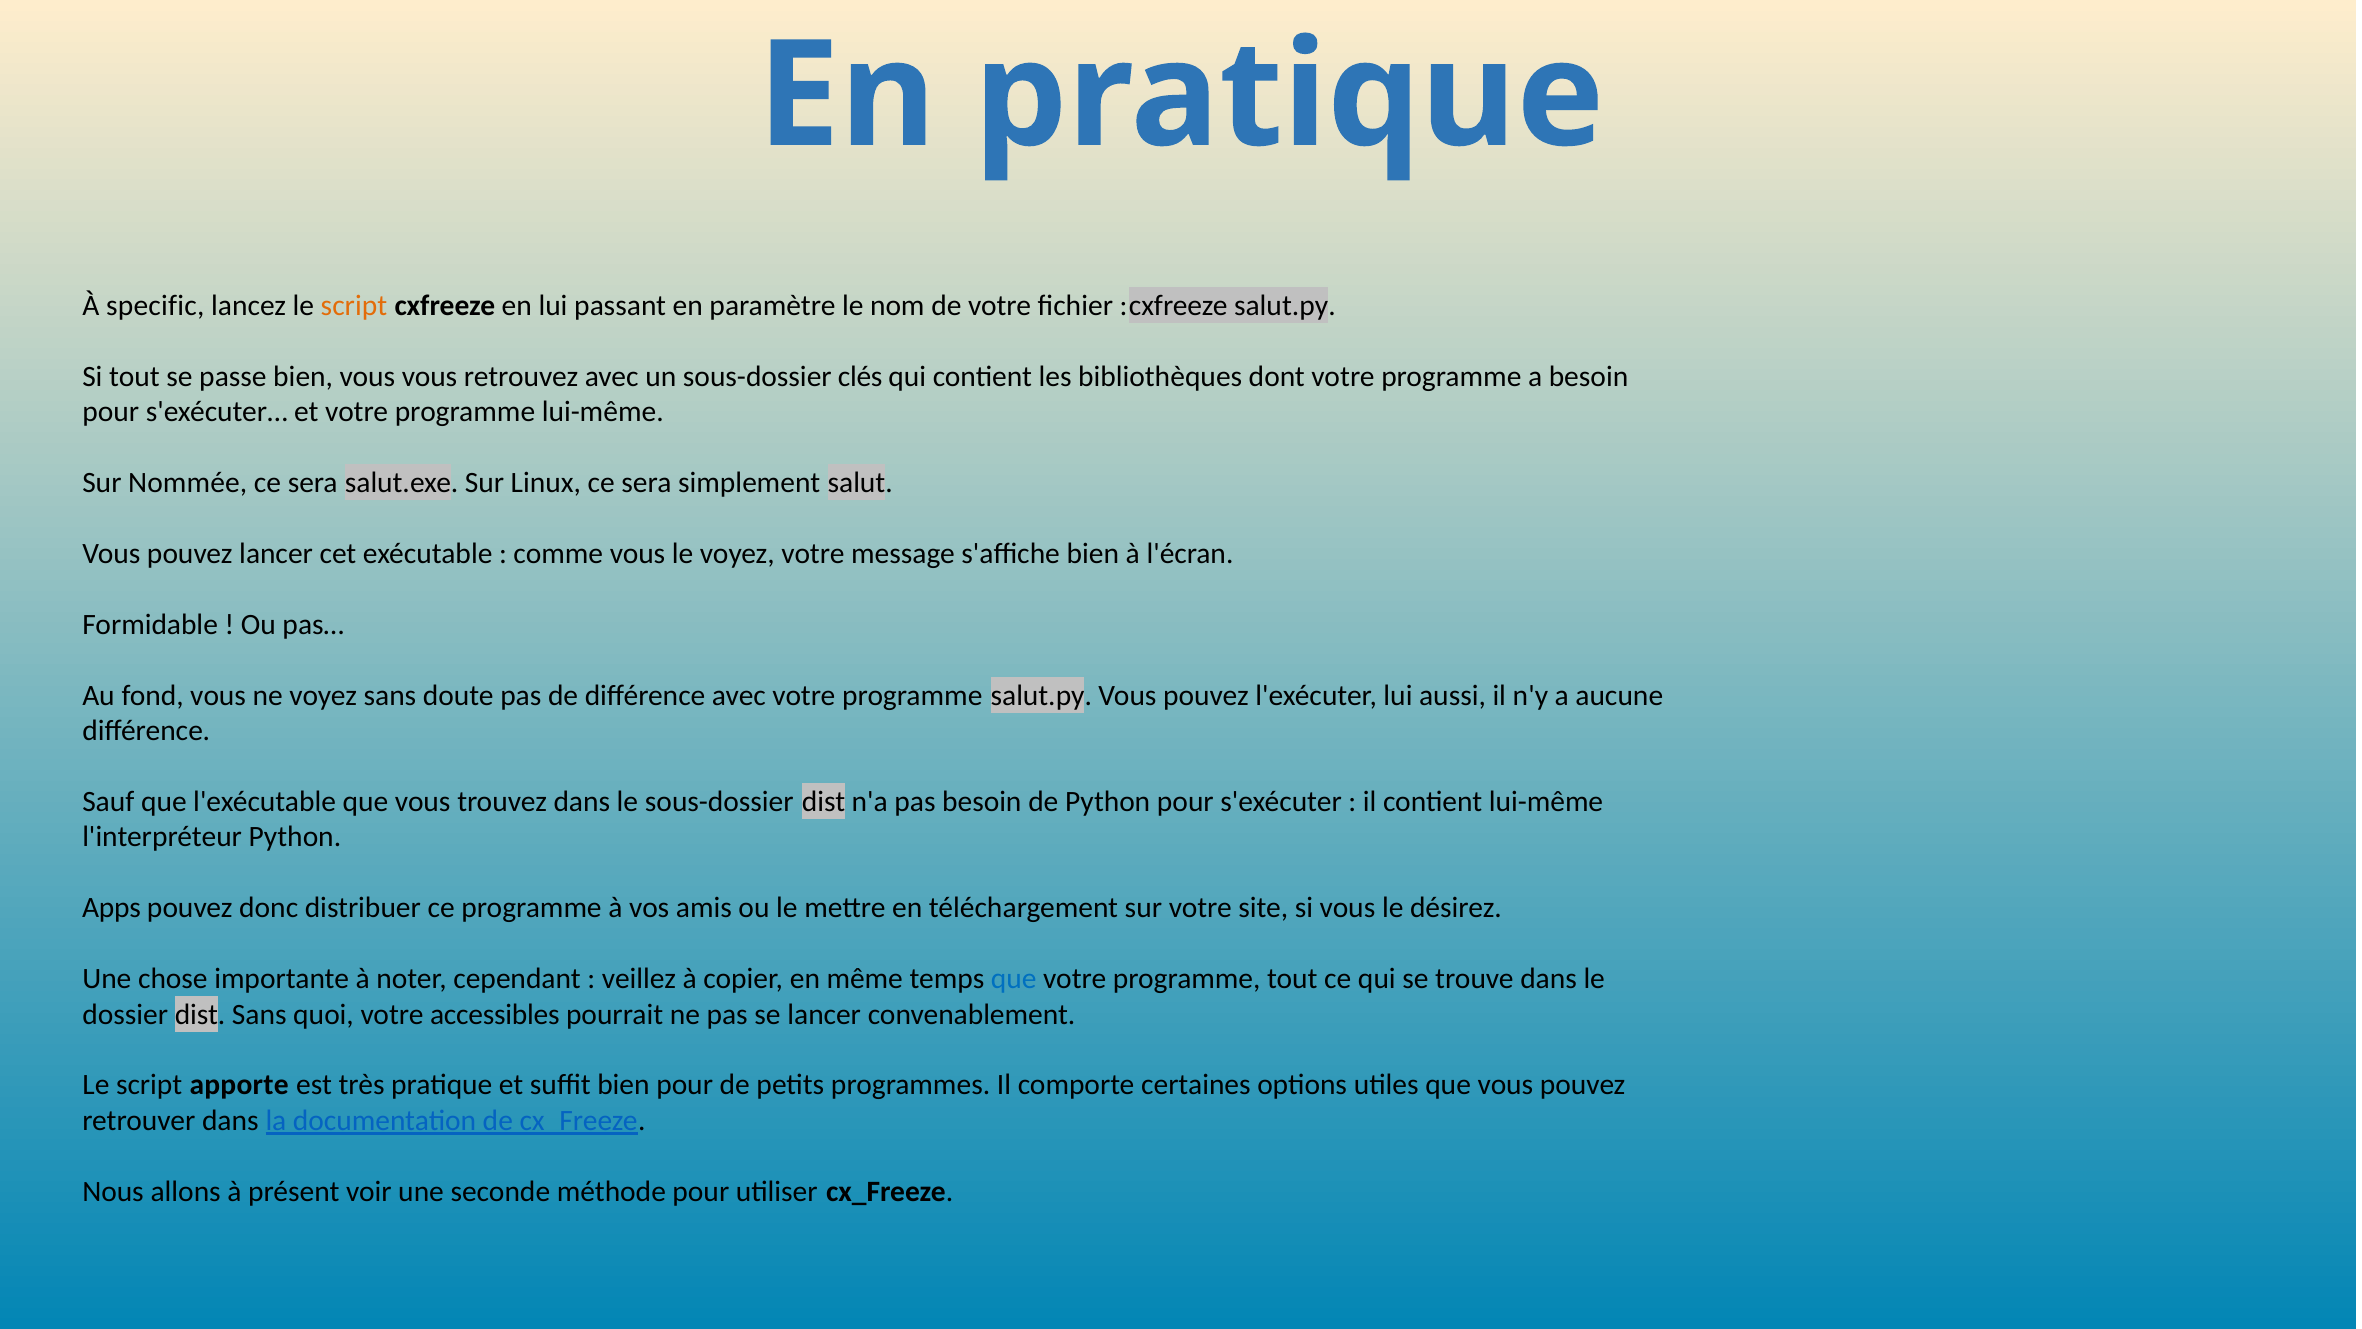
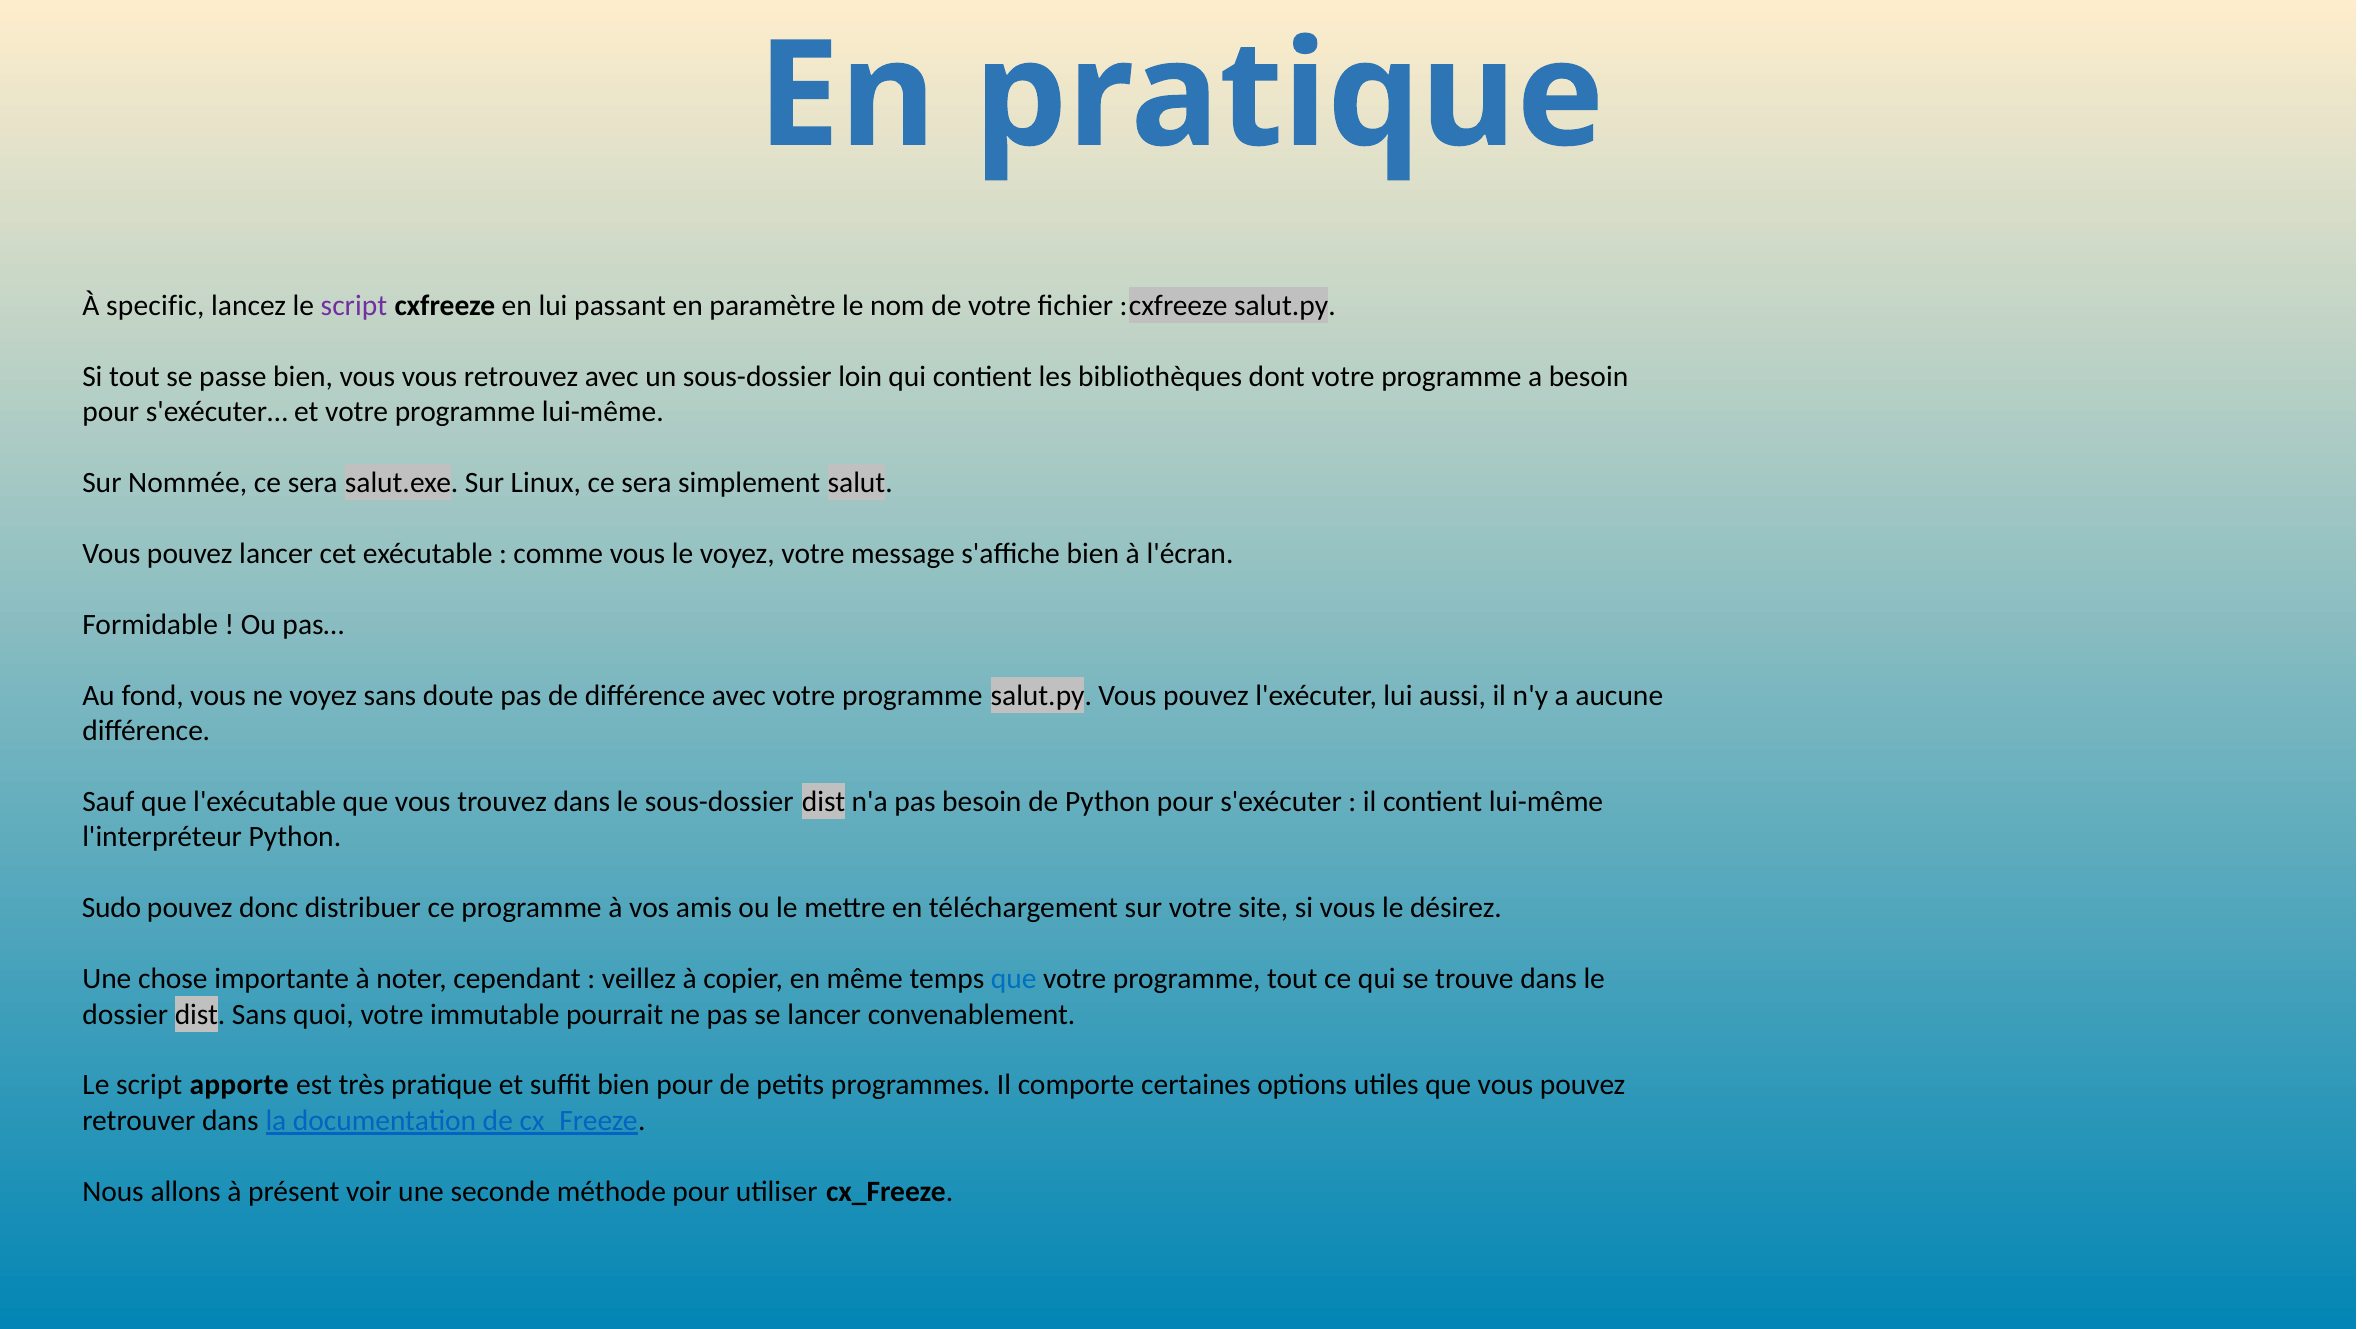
script colour: orange -> purple (354, 305)
clés: clés -> loin (860, 376)
Apps: Apps -> Sudo (112, 908)
accessibles: accessibles -> immutable (495, 1014)
